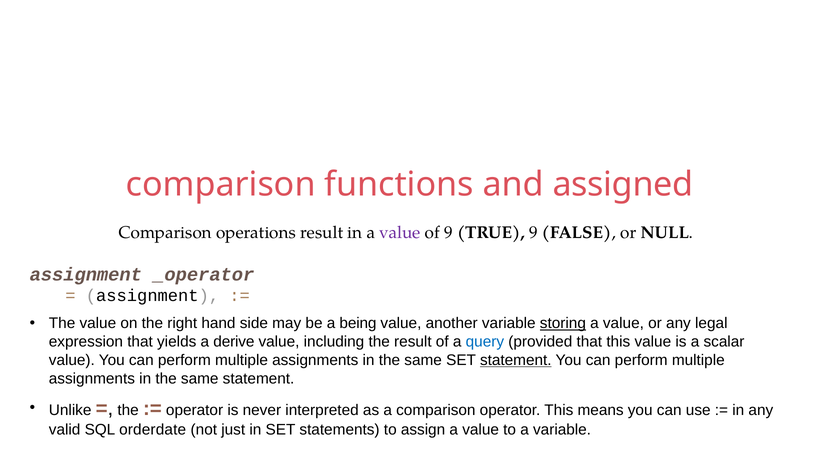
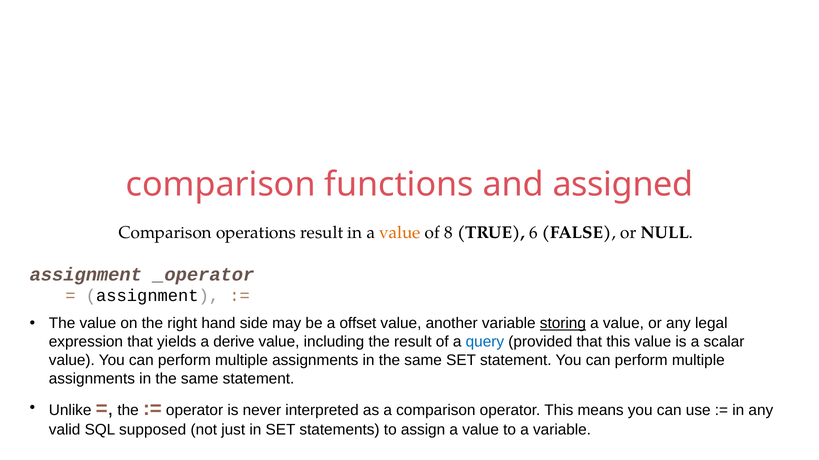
value colour: purple -> orange (400, 233)
of 9: 9 -> 8 (448, 233)
TRUE 9: 9 -> 6 (533, 233)
being: being -> offset (358, 324)
statement underline: present -> none (516, 361)
orderdate: orderdate -> supposed (153, 430)
